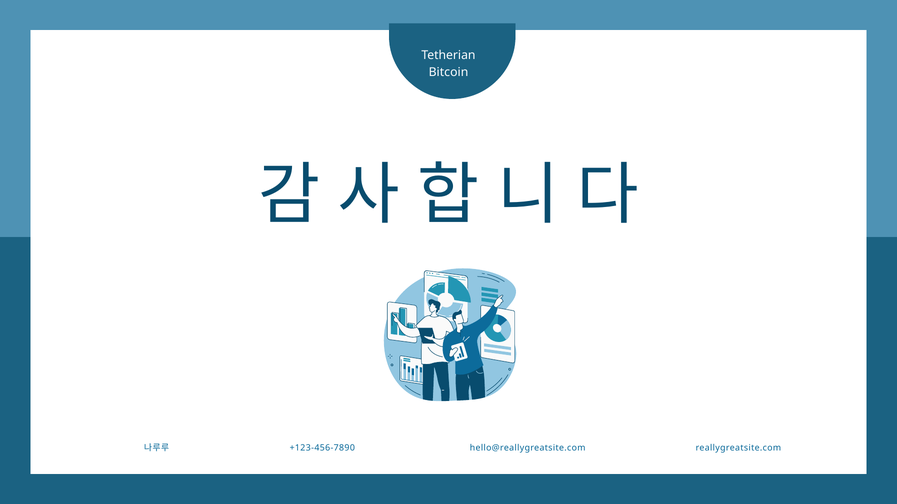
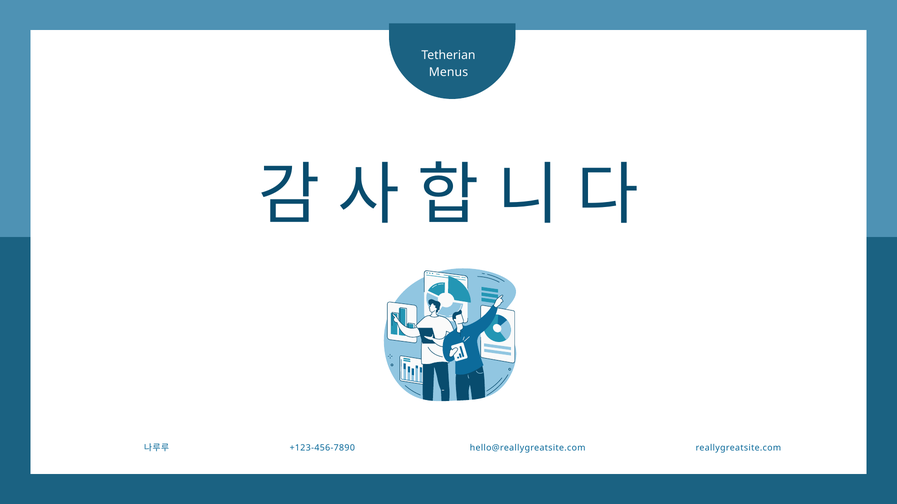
Bitcoin: Bitcoin -> Menus (448, 73)
